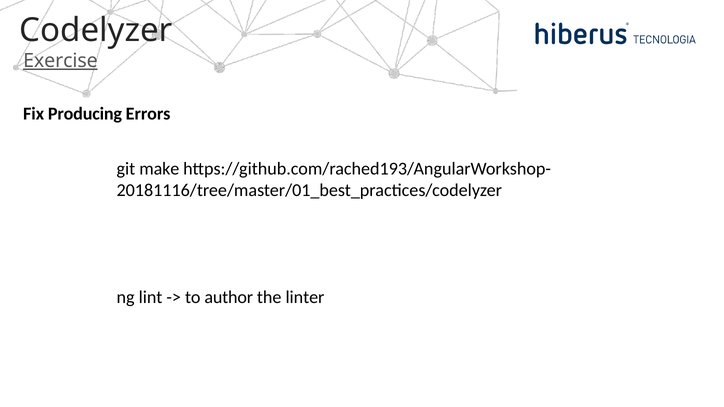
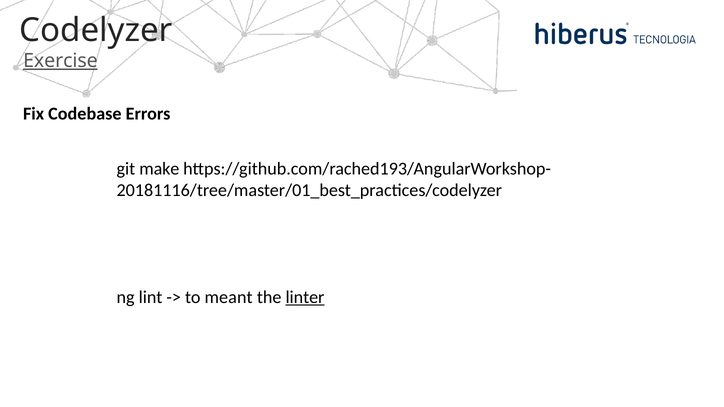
Producing: Producing -> Codebase (85, 114)
author: author -> meant (229, 297)
linter underline: none -> present (305, 297)
